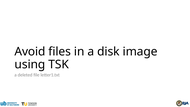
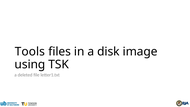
Avoid: Avoid -> Tools (30, 51)
